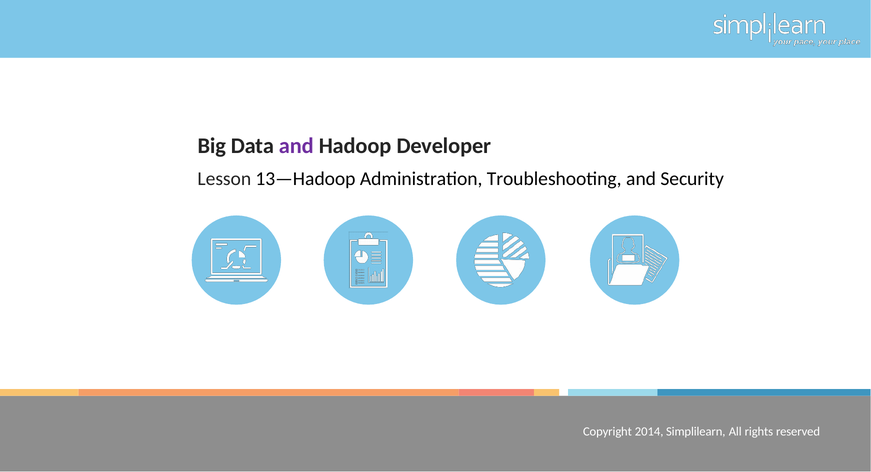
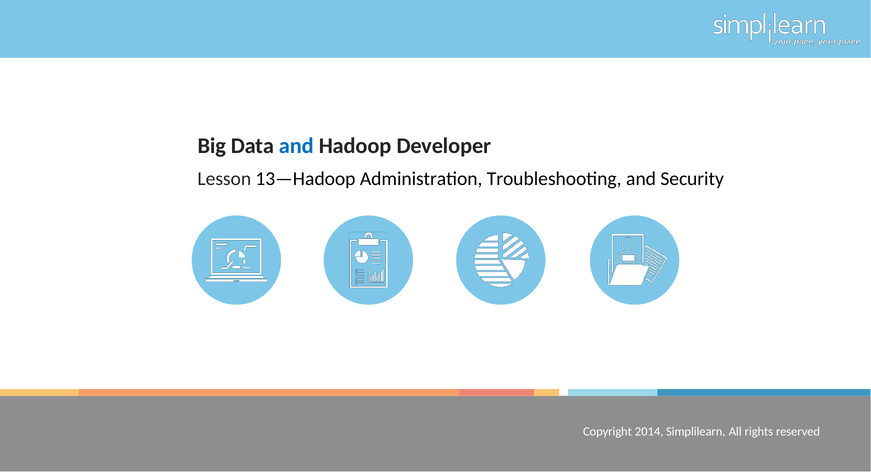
and colour: purple -> blue (296, 146)
